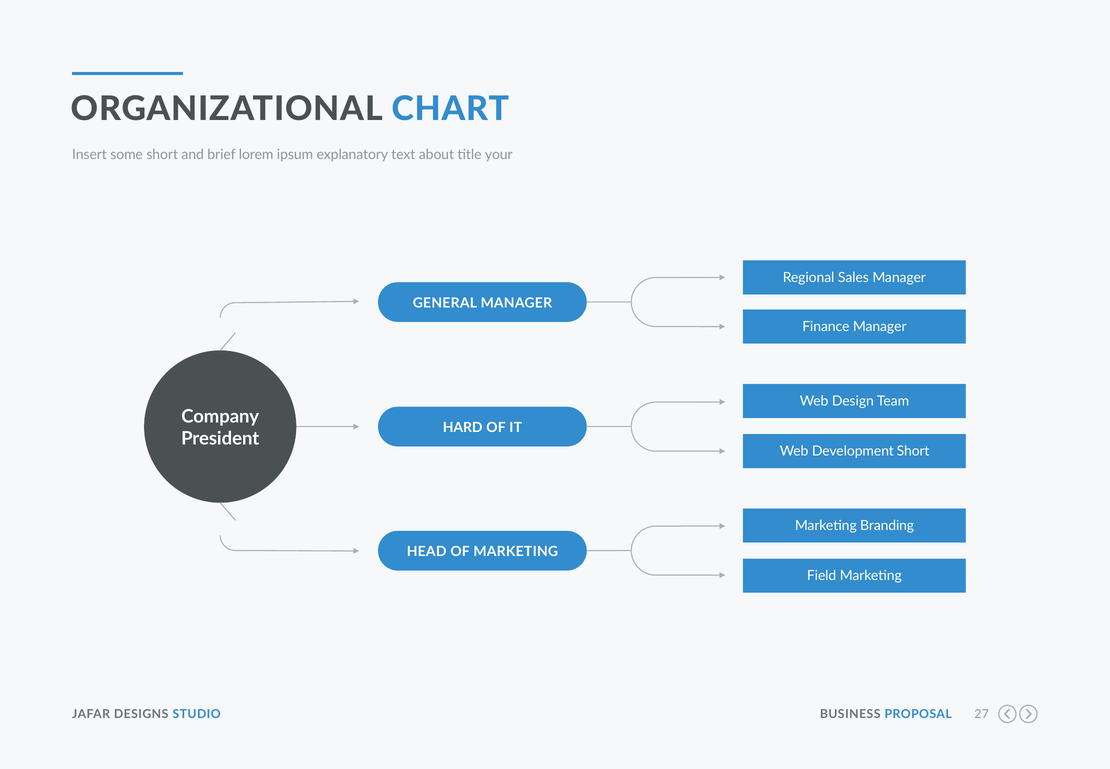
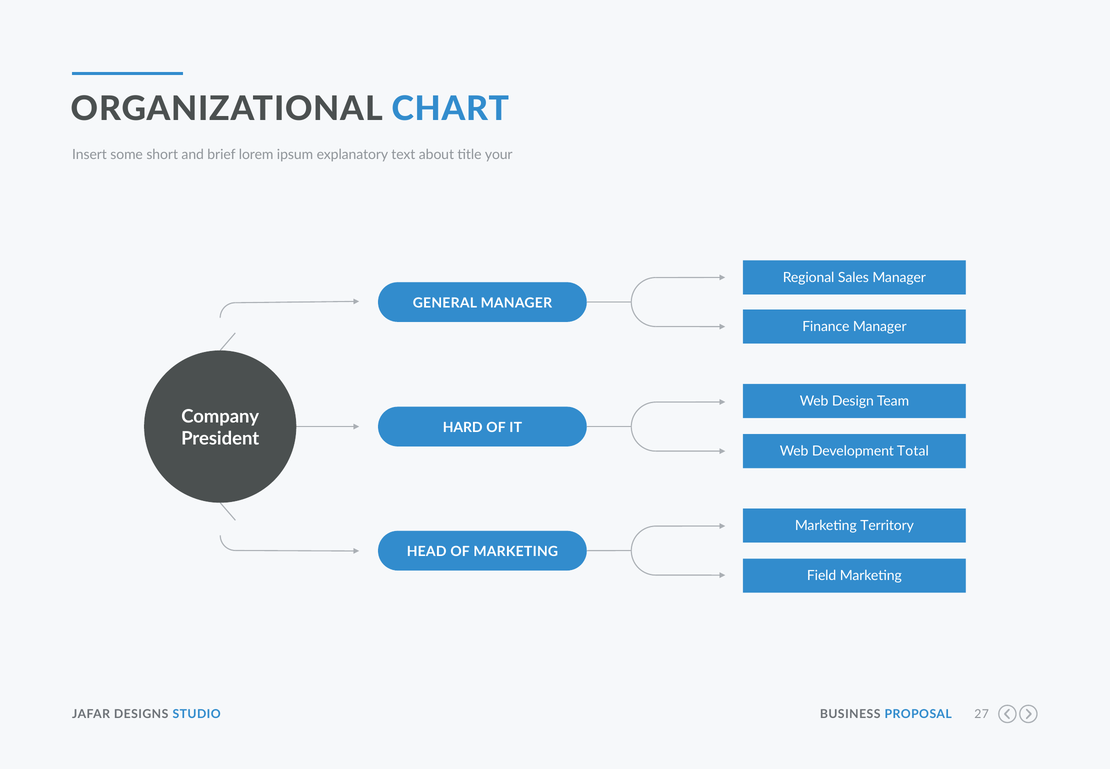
Development Short: Short -> Total (913, 451)
Branding: Branding -> Territory (887, 525)
